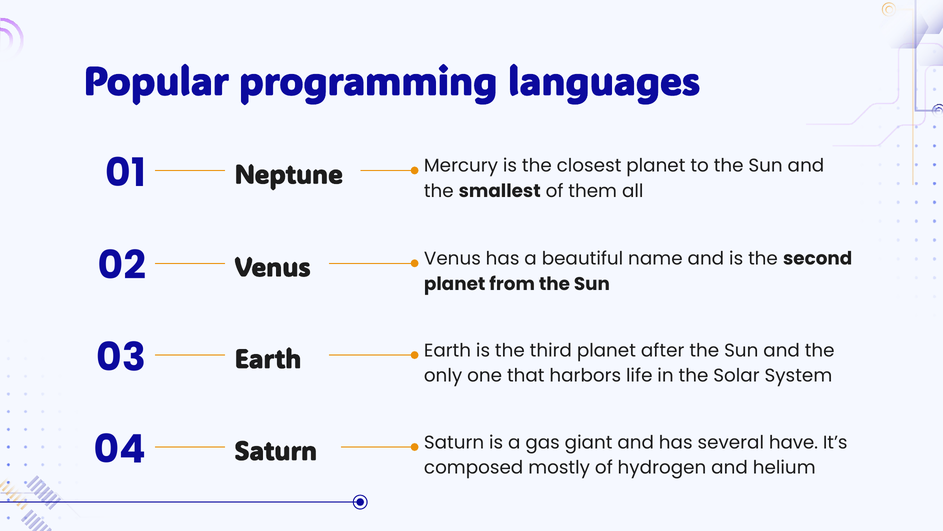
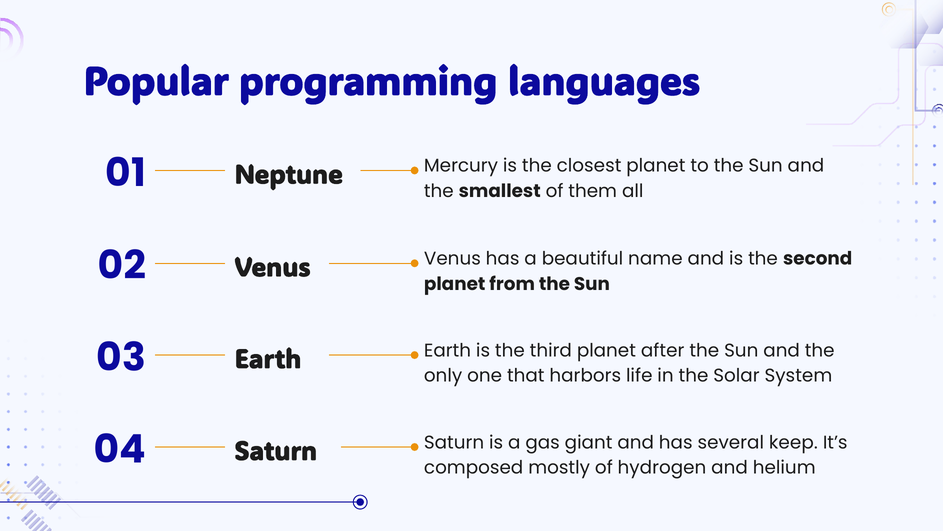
have: have -> keep (793, 442)
